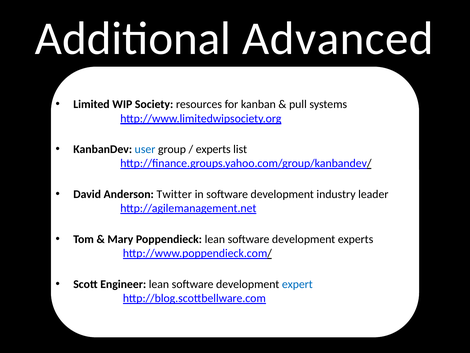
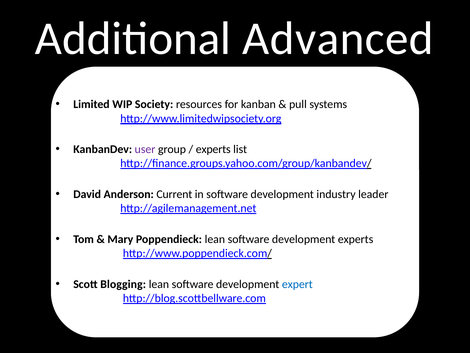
user colour: blue -> purple (145, 149)
Twitter: Twitter -> Current (174, 194)
Engineer: Engineer -> Blogging (123, 284)
